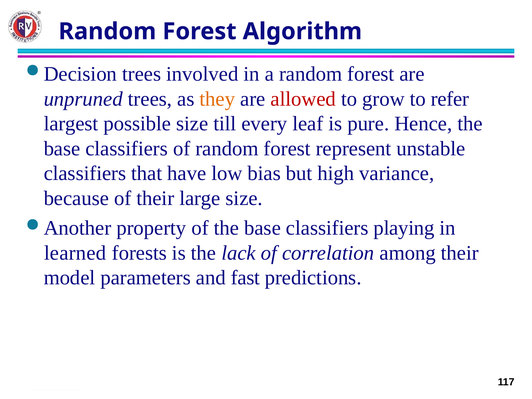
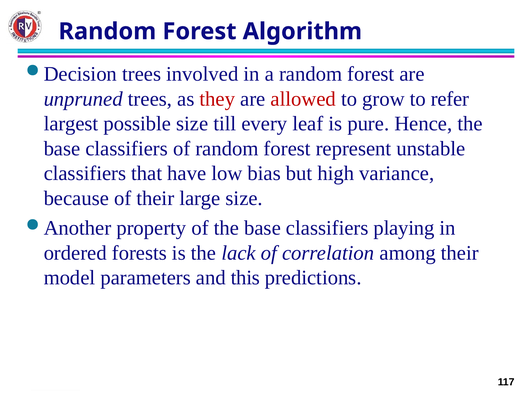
they colour: orange -> red (217, 99)
learned: learned -> ordered (75, 253)
fast: fast -> this (245, 278)
